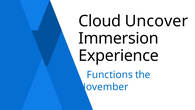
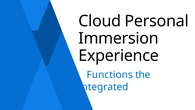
Uncover: Uncover -> Personal (157, 21)
November: November -> Integrated (103, 87)
